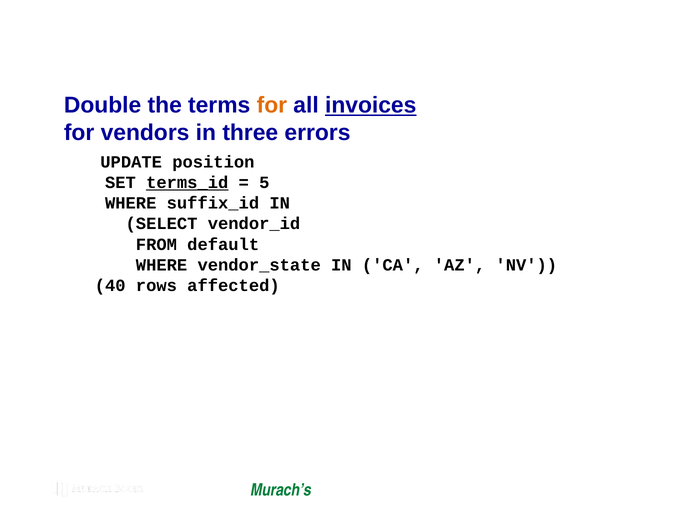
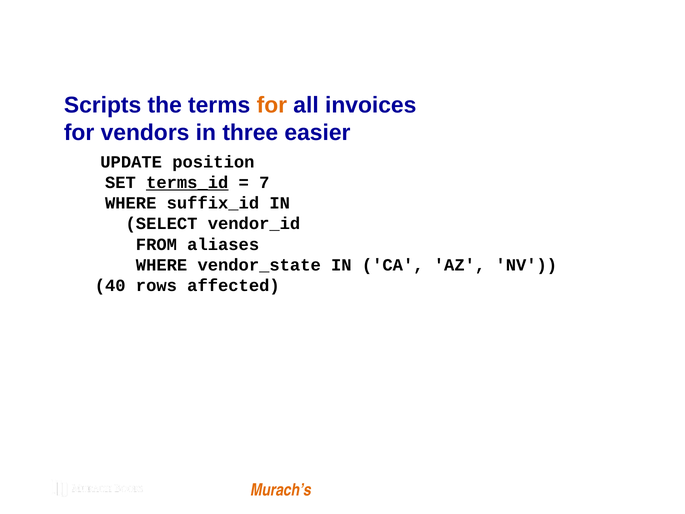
Double: Double -> Scripts (103, 105)
invoices underline: present -> none (371, 105)
errors: errors -> easier (317, 133)
5: 5 -> 7 (264, 183)
default: default -> aliases (223, 244)
Murach’s colour: green -> orange (281, 490)
